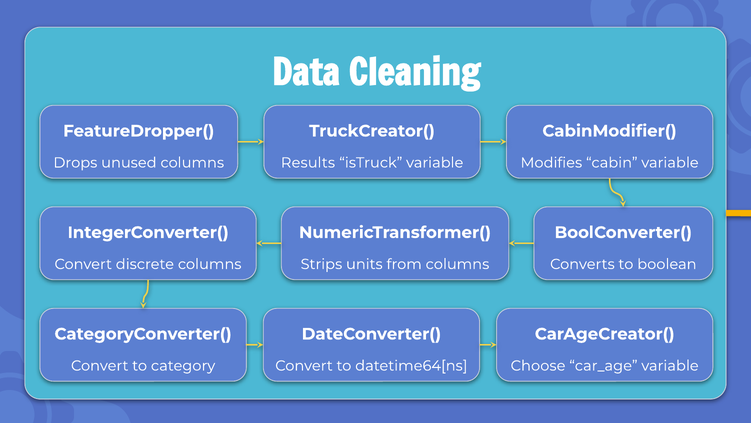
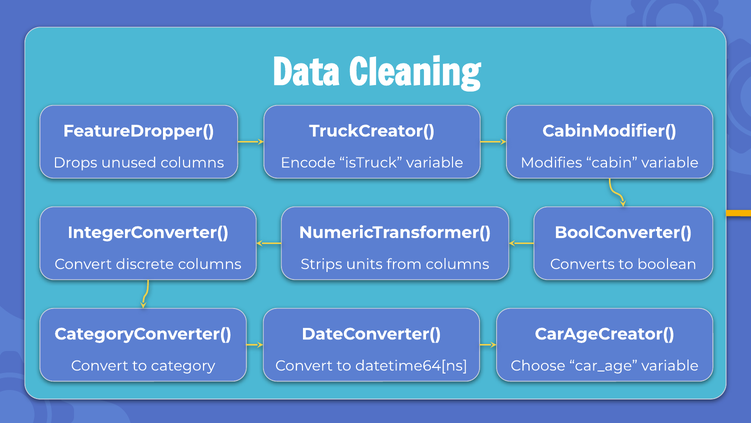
Results: Results -> Encode (308, 162)
